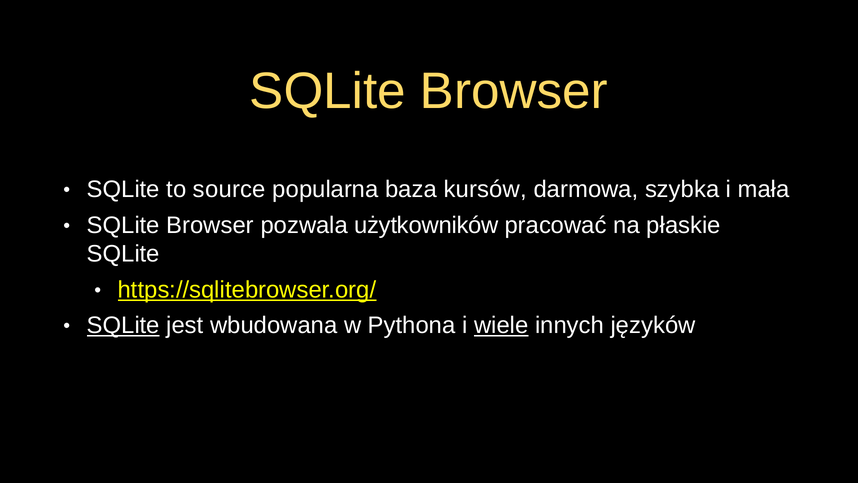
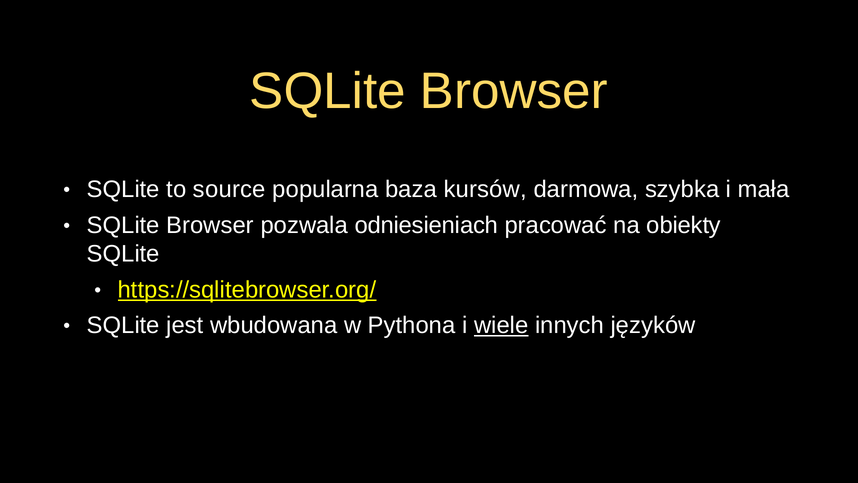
użytkowników: użytkowników -> odniesieniach (426, 225)
płaskie: płaskie -> obiekty (684, 225)
SQLite underline: present -> none (123, 325)
